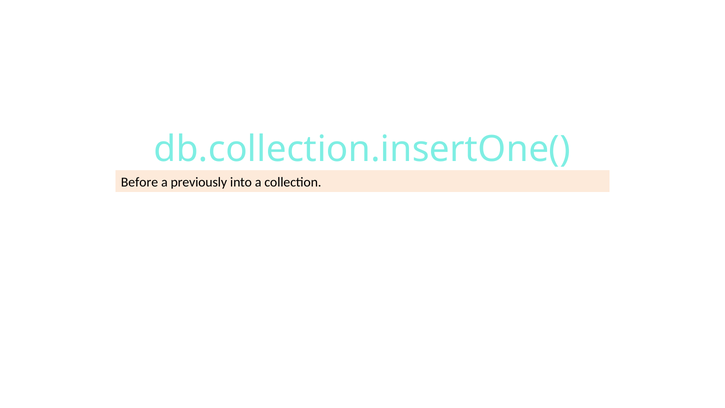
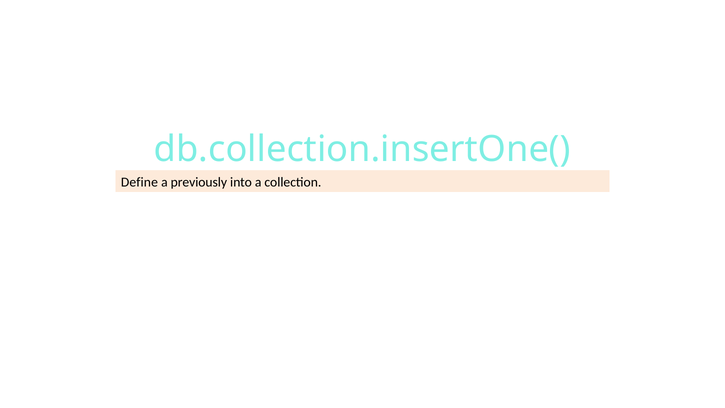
Before: Before -> Define (139, 182)
